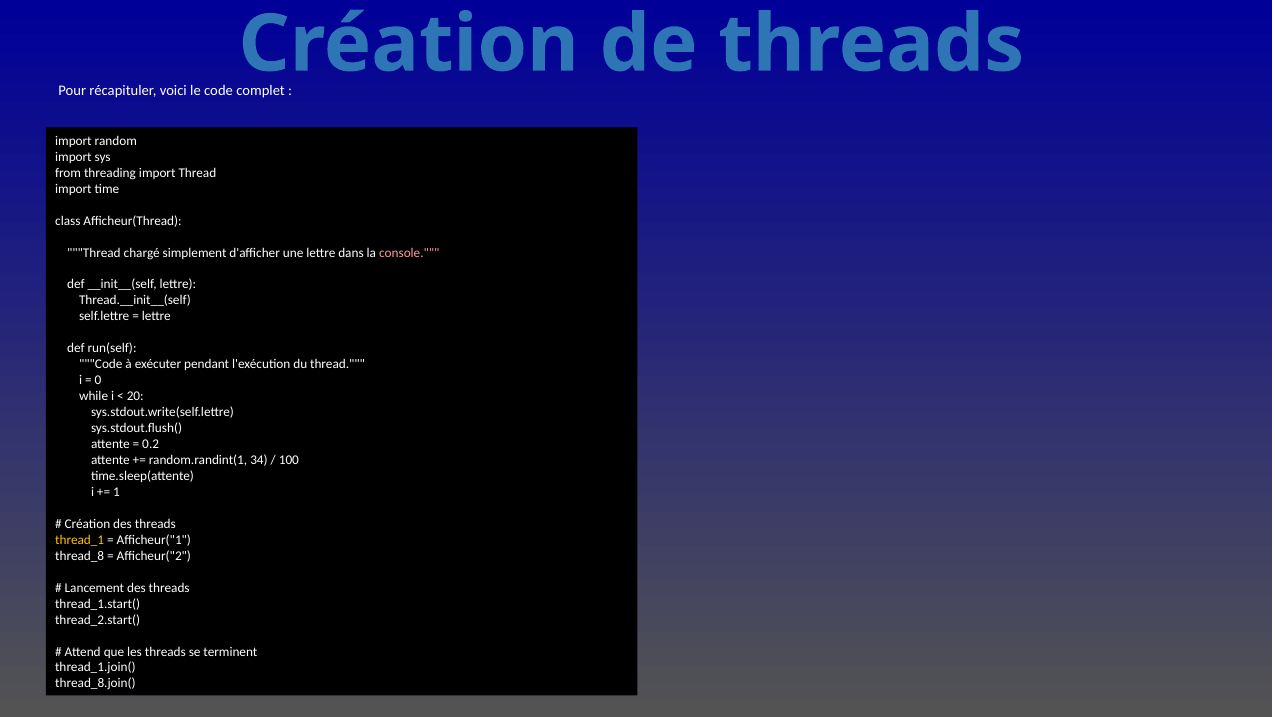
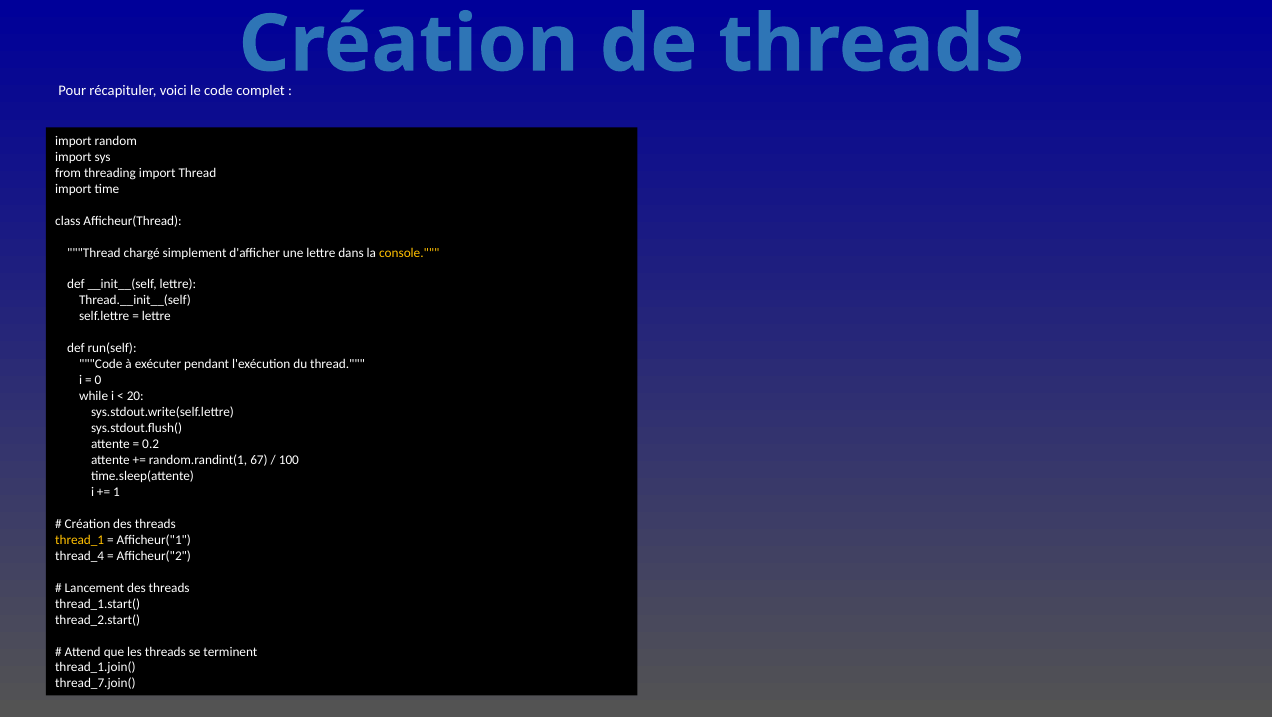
console colour: pink -> yellow (409, 253)
34: 34 -> 67 (259, 460)
thread_8: thread_8 -> thread_4 (80, 556)
thread_8.join(: thread_8.join( -> thread_7.join( (95, 684)
